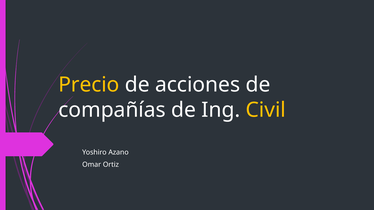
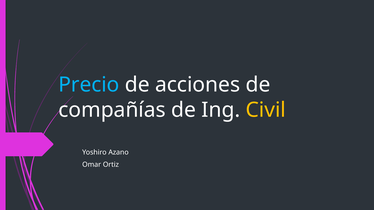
Precio colour: yellow -> light blue (89, 85)
